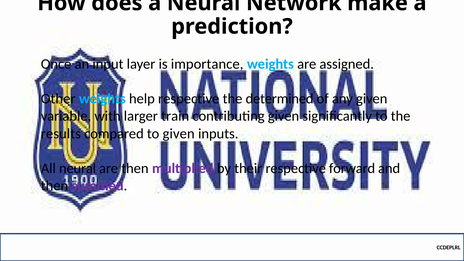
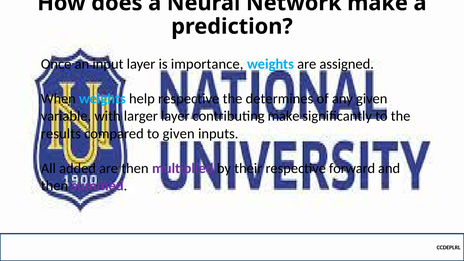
Other: Other -> When (58, 99)
determined: determined -> determines (279, 99)
larger train: train -> layer (175, 116)
contributing given: given -> make (284, 116)
All neural: neural -> added (77, 168)
